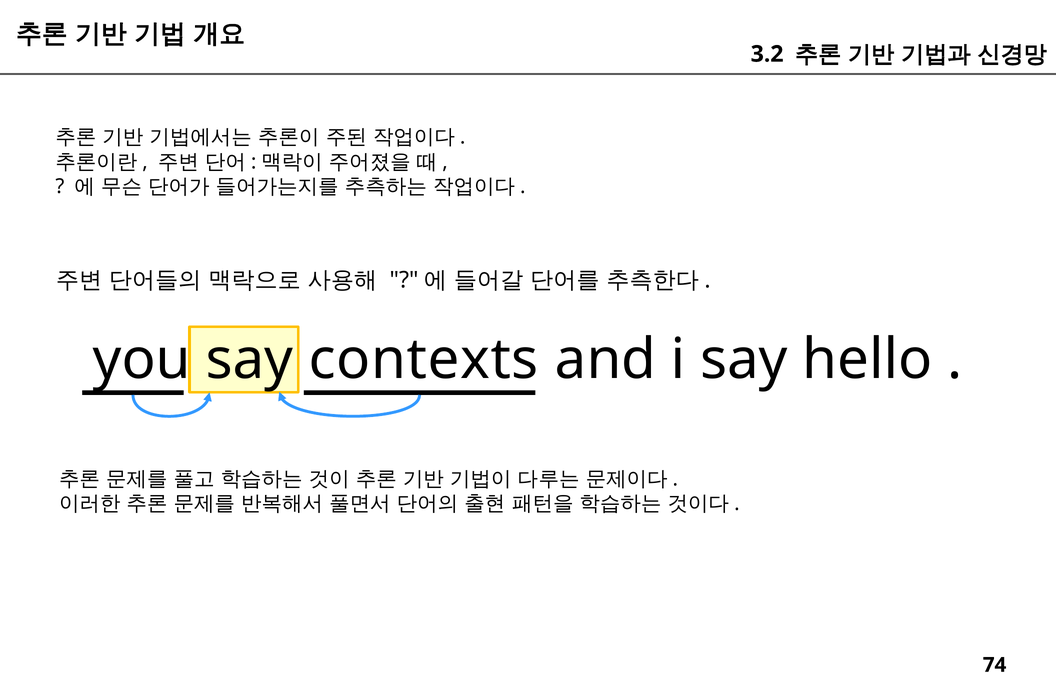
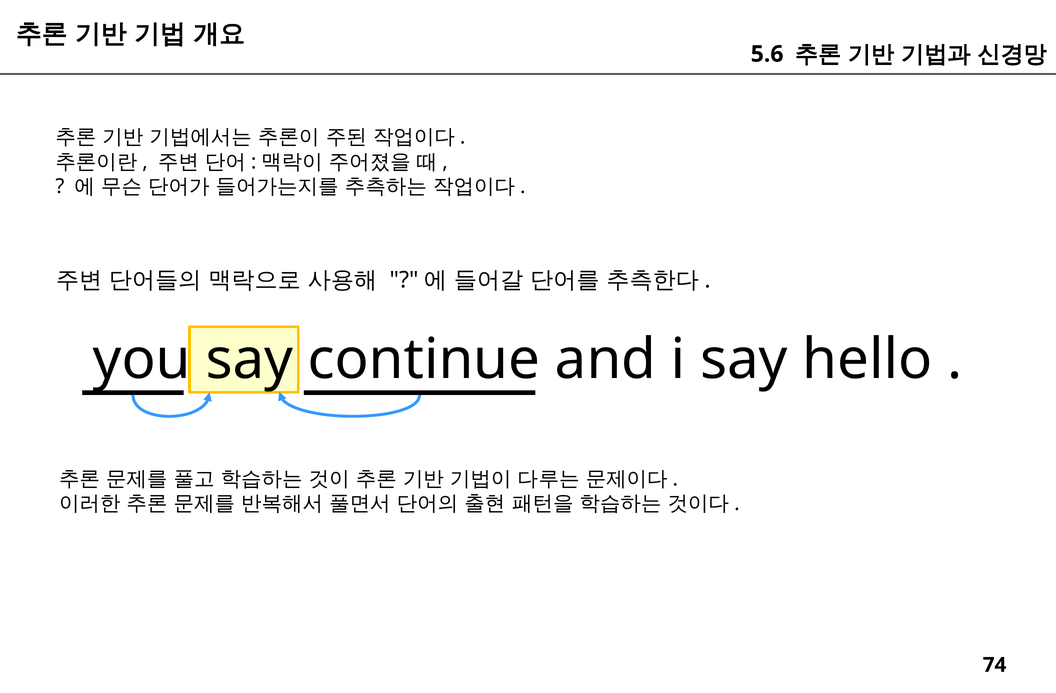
3.2: 3.2 -> 5.6 (767, 54)
contexts: contexts -> continue (424, 360)
